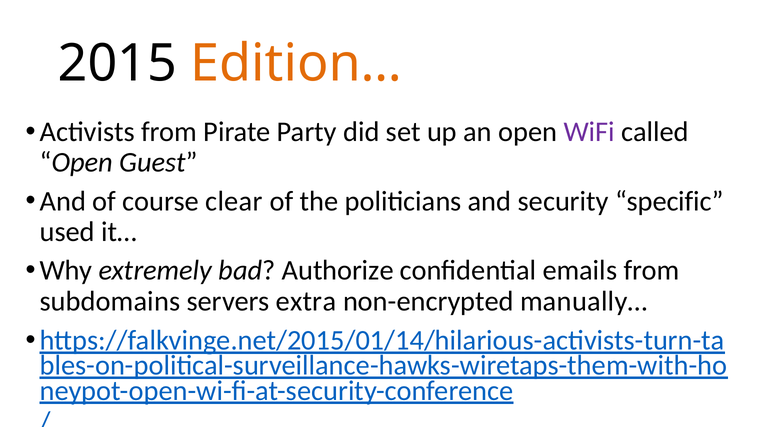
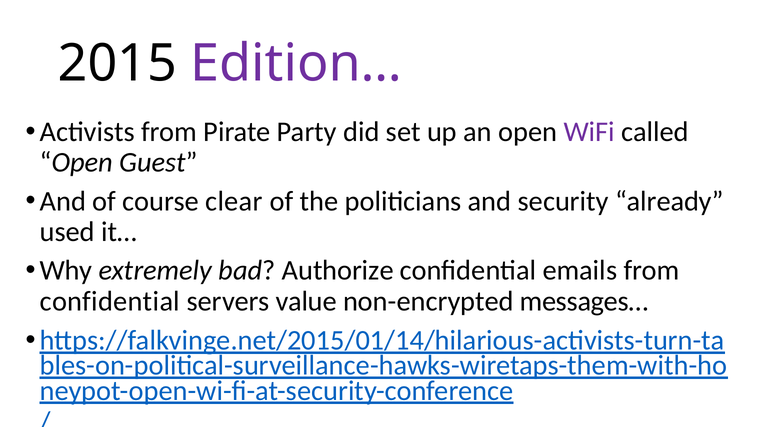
Edition… colour: orange -> purple (296, 64)
specific: specific -> already (669, 201)
subdomains: subdomains -> confidential (110, 301)
extra: extra -> value (306, 301)
manually…: manually… -> messages… (584, 301)
